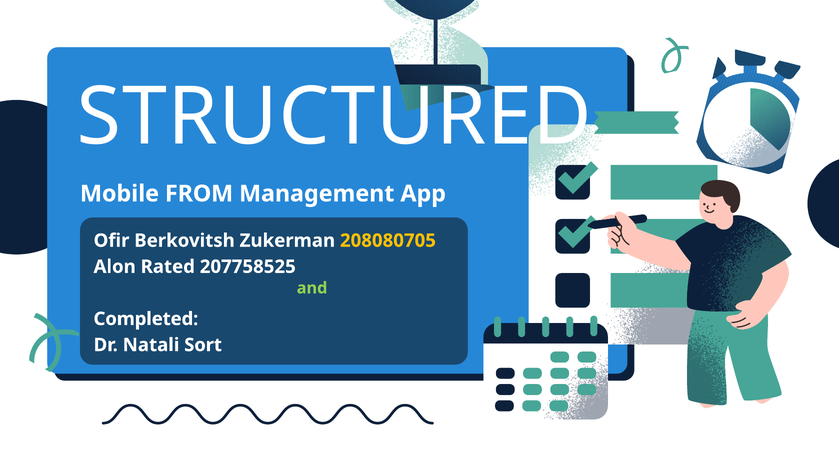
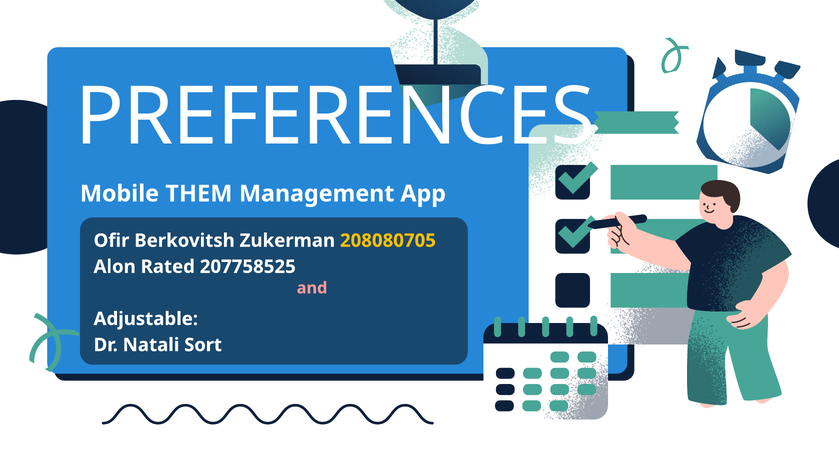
STRUCTURED: STRUCTURED -> PREFERENCES (335, 117)
FROM: FROM -> THEM (199, 194)
and colour: light green -> pink (312, 288)
Completed: Completed -> Adjustable (146, 319)
